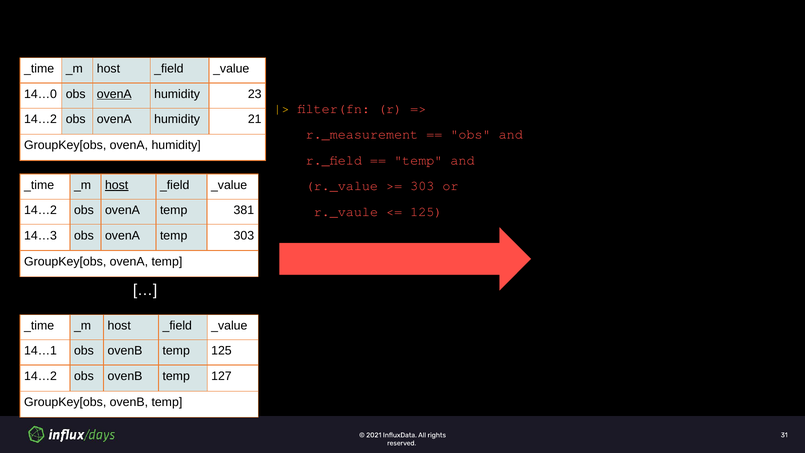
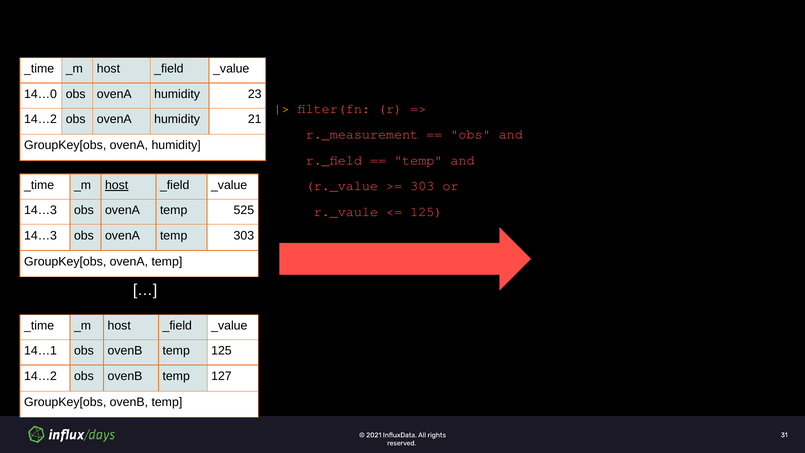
ovenA underline: present -> none (114, 94)
14…2: 14…2 -> 14…3 (41, 210)
381: 381 -> 525 (244, 210)
